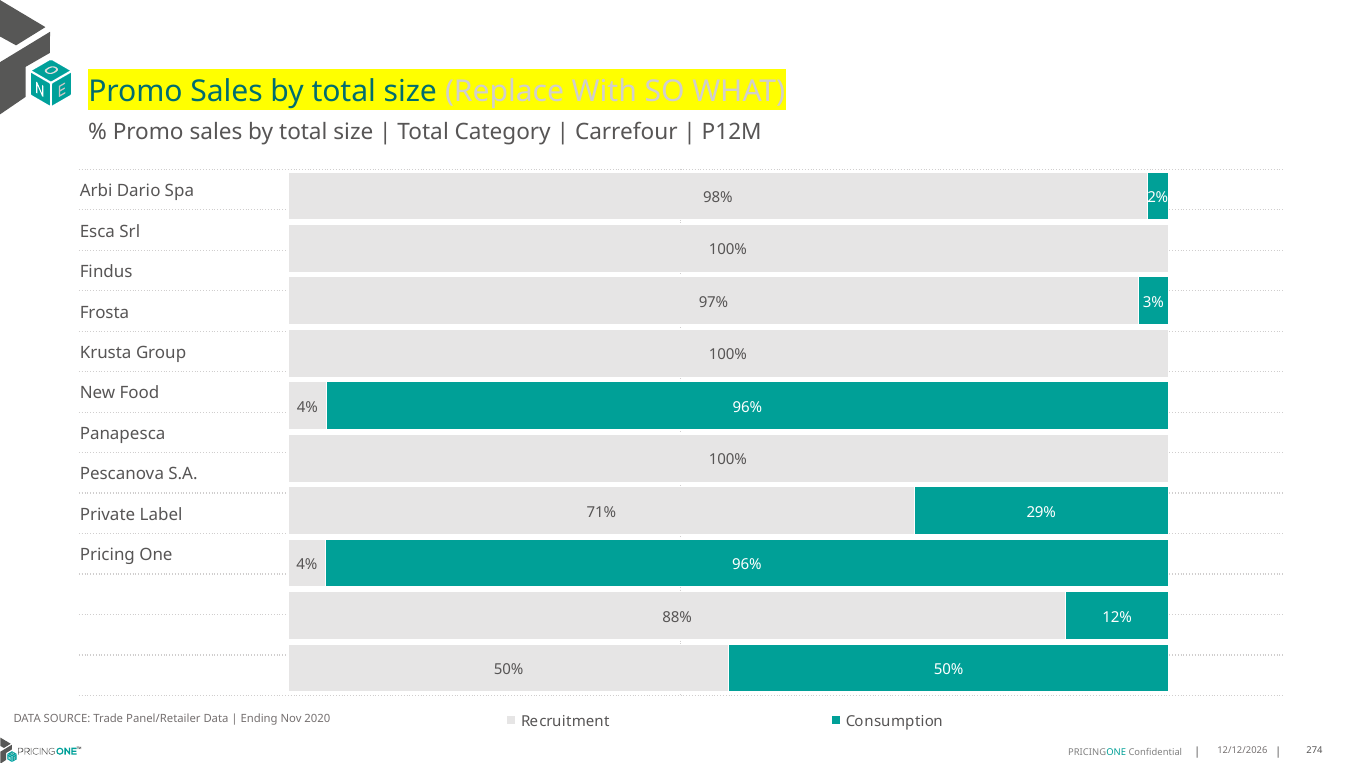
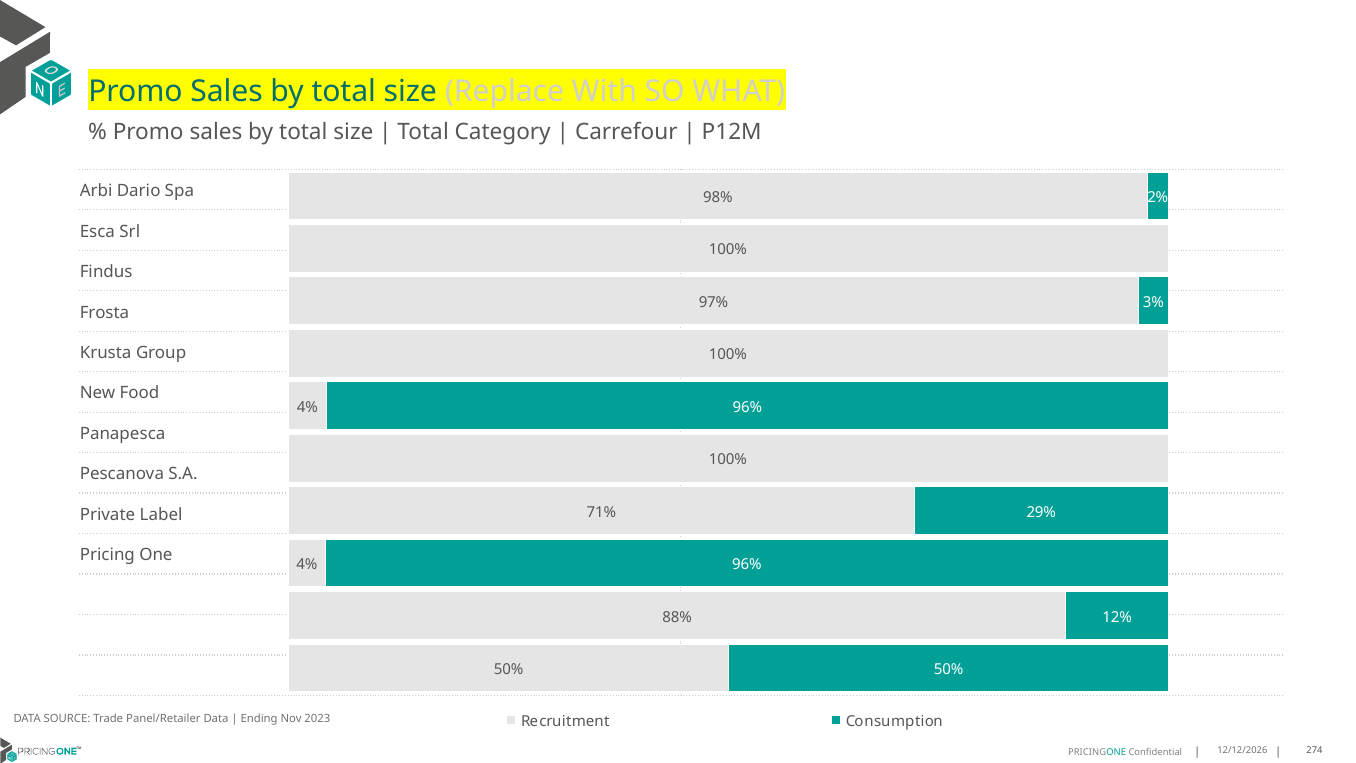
2020: 2020 -> 2023 (317, 718)
